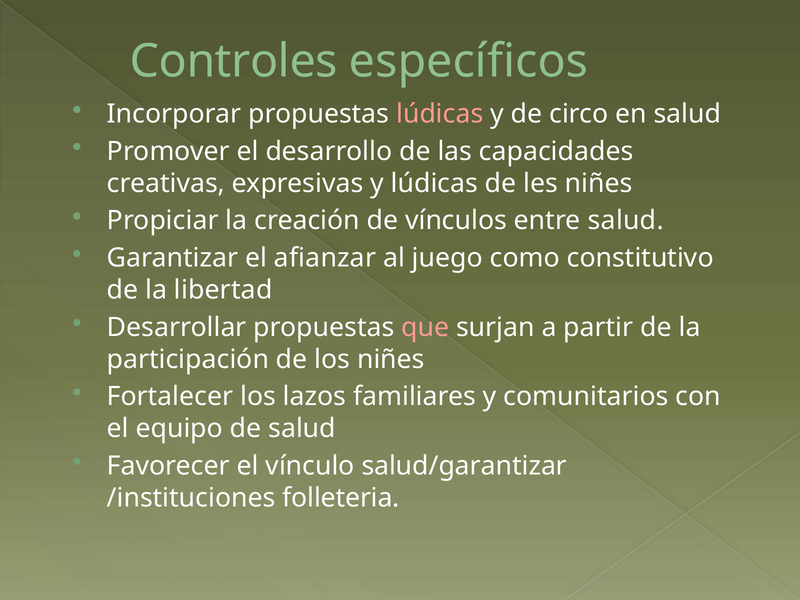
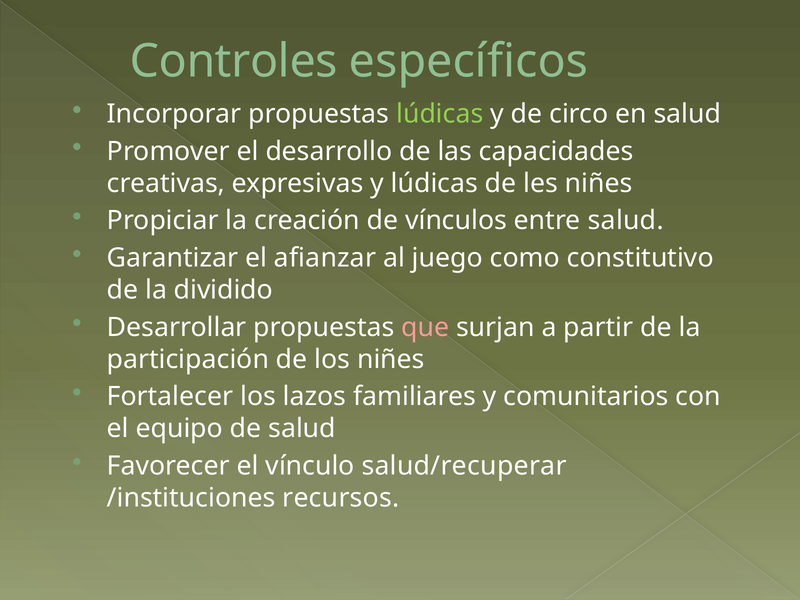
lúdicas colour: pink -> light green (440, 114)
libertad: libertad -> dividido (223, 290)
salud/garantizar: salud/garantizar -> salud/recuperar (464, 466)
folleteria: folleteria -> recursos (341, 498)
